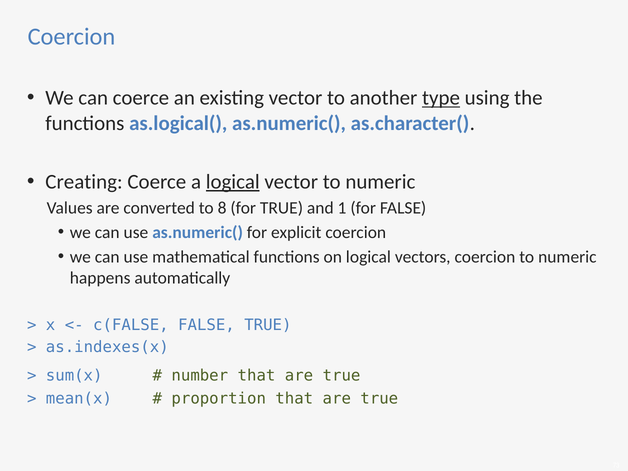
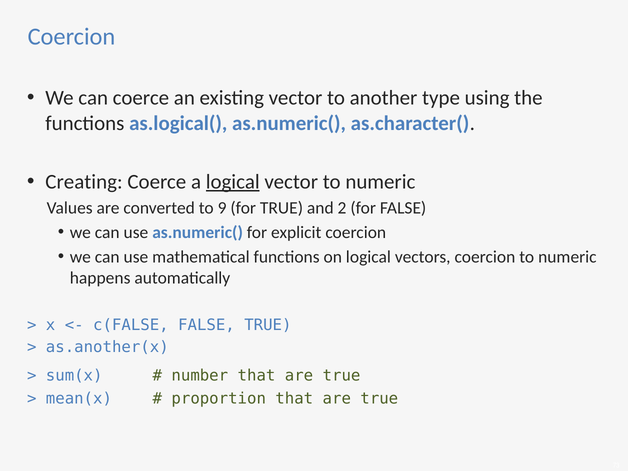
type underline: present -> none (441, 98)
8: 8 -> 9 (222, 208)
1: 1 -> 2 (342, 208)
as.indexes(x: as.indexes(x -> as.another(x (107, 347)
